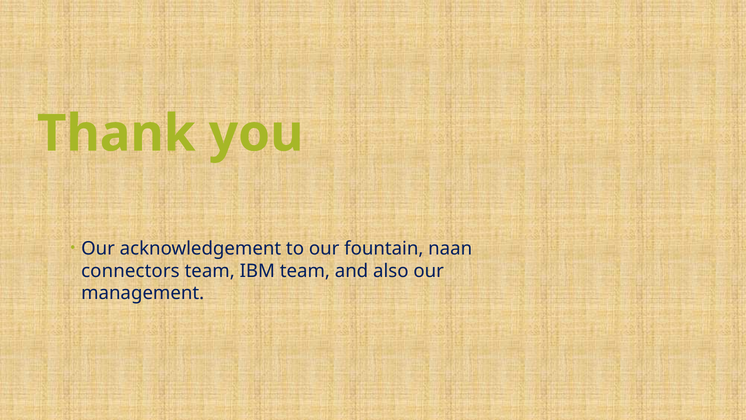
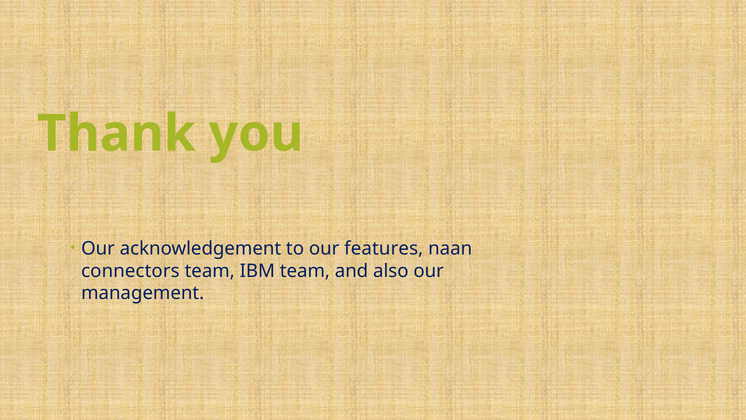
fountain: fountain -> features (384, 248)
